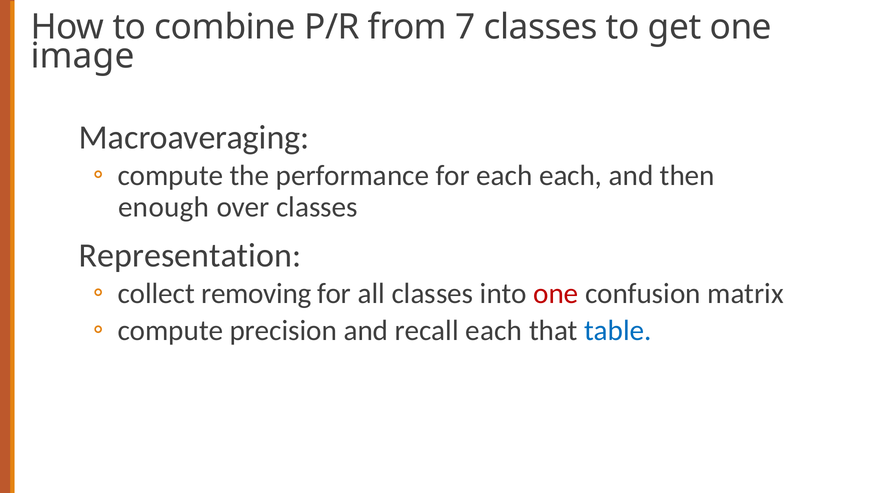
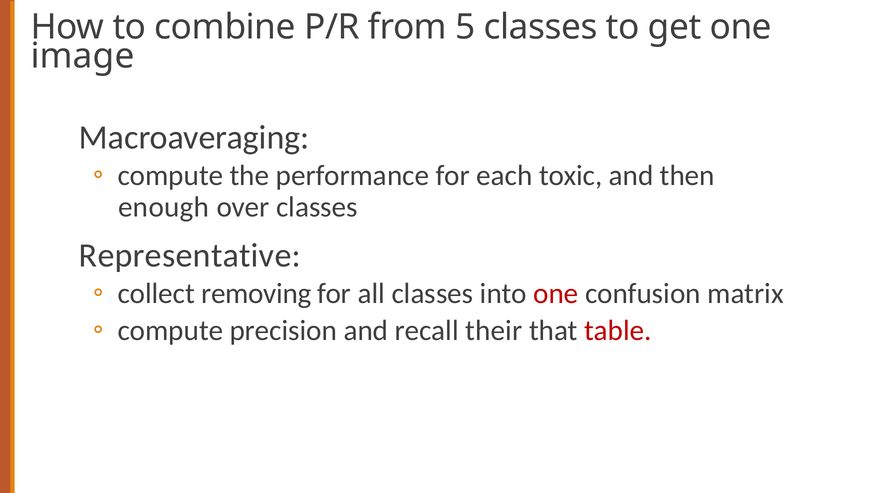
7: 7 -> 5 (465, 27)
each each: each -> toxic (571, 175)
Representation: Representation -> Representative (190, 256)
recall each: each -> their (494, 330)
table colour: blue -> red (618, 330)
